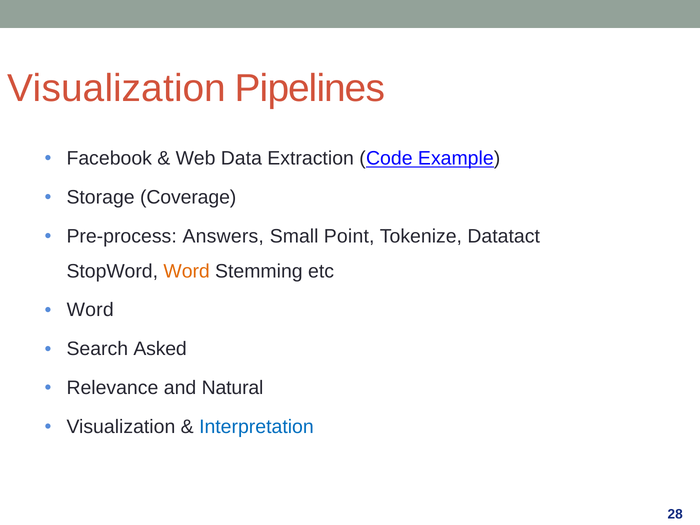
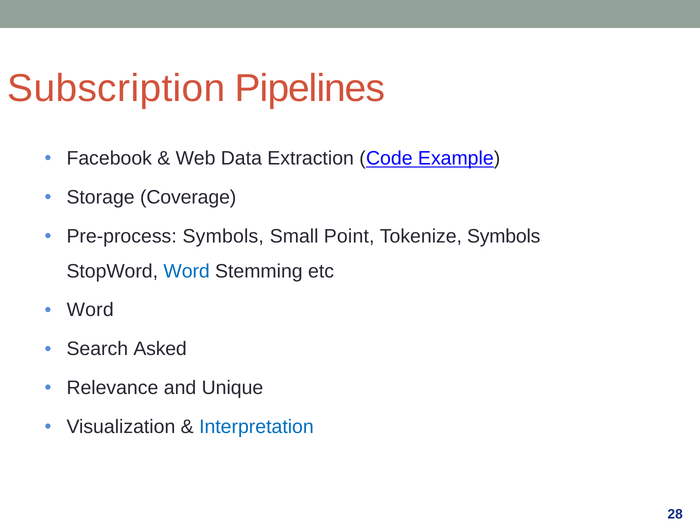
Visualization: Visualization -> Subscription (116, 89)
Pre-process Answers: Answers -> Symbols (223, 236)
Tokenize Datatact: Datatact -> Symbols (504, 236)
Word colour: orange -> blue (187, 271)
Natural: Natural -> Unique (232, 388)
